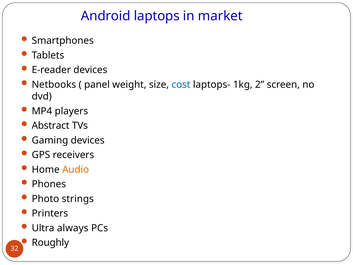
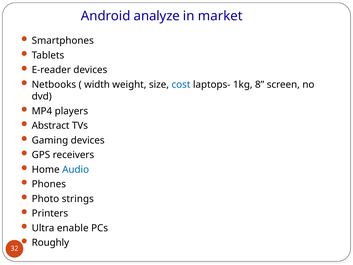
laptops: laptops -> analyze (157, 16)
panel: panel -> width (97, 85)
2: 2 -> 8 (260, 85)
Audio colour: orange -> blue (76, 169)
always: always -> enable (73, 228)
